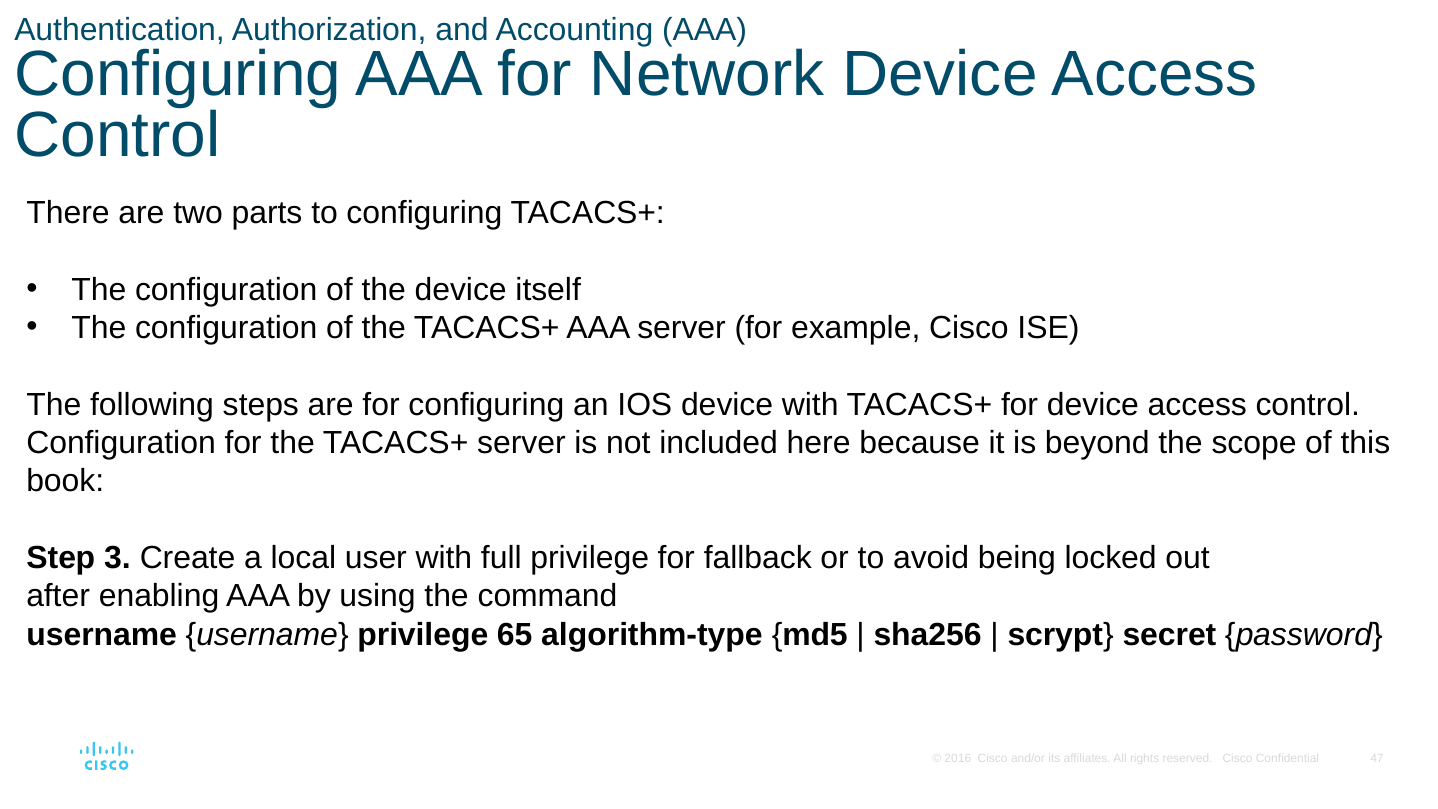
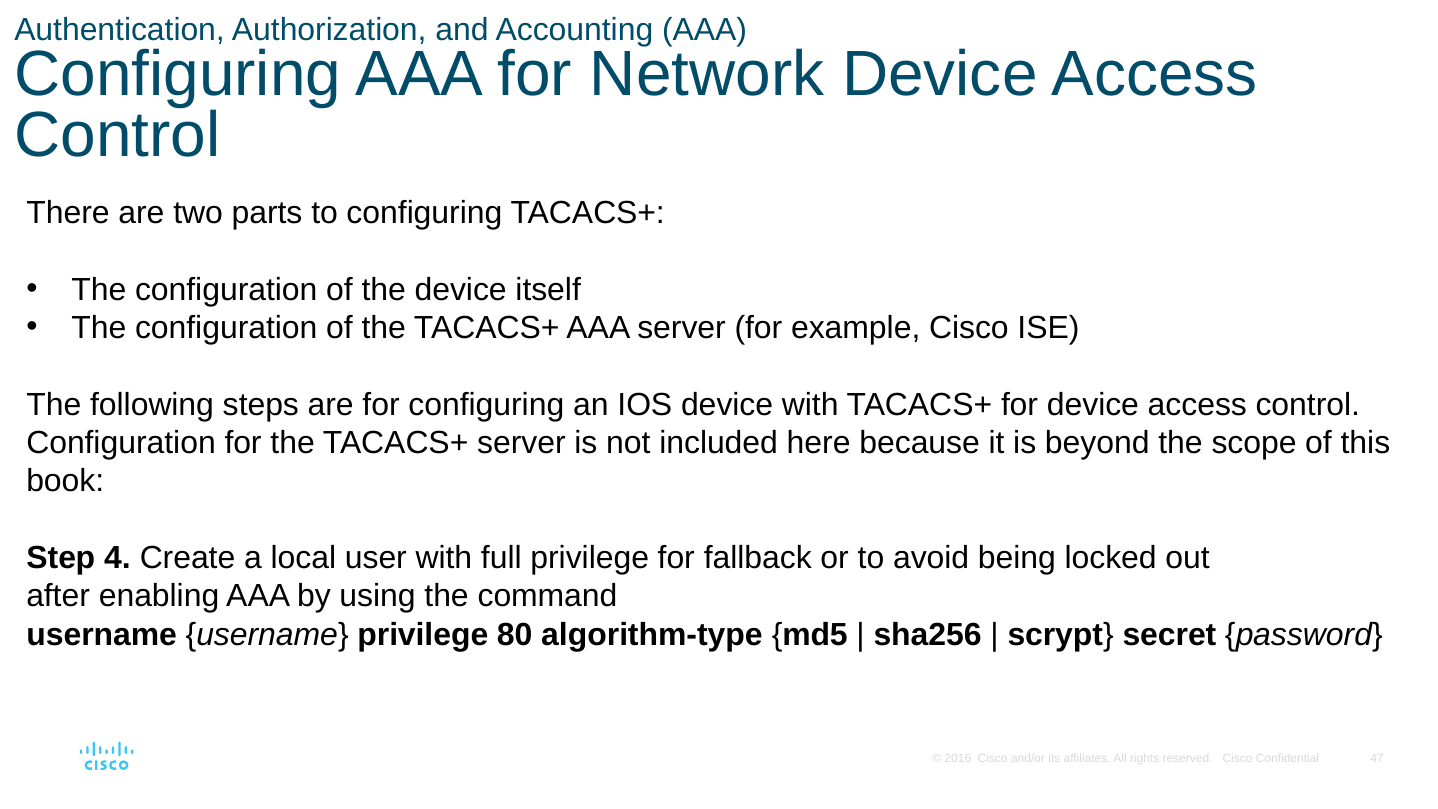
3: 3 -> 4 (117, 558)
65: 65 -> 80 (515, 635)
